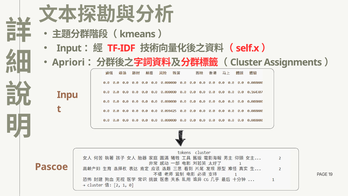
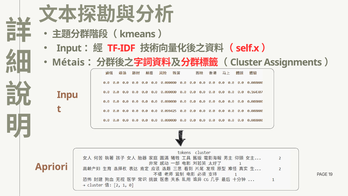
Apriori: Apriori -> Métais (68, 62)
Pascoe: Pascoe -> Apriori (51, 167)
